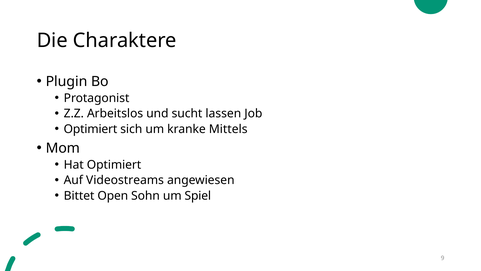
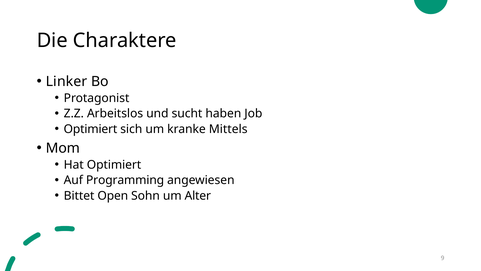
Plugin: Plugin -> Linker (67, 81)
lassen: lassen -> haben (223, 113)
Videostreams: Videostreams -> Programming (125, 180)
Spiel: Spiel -> Alter (198, 195)
